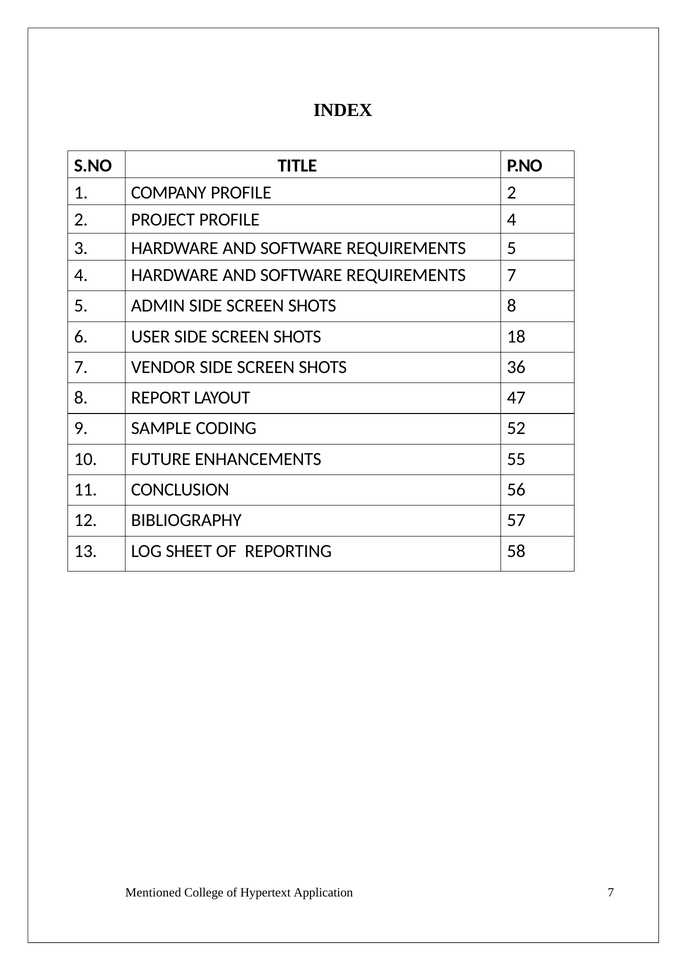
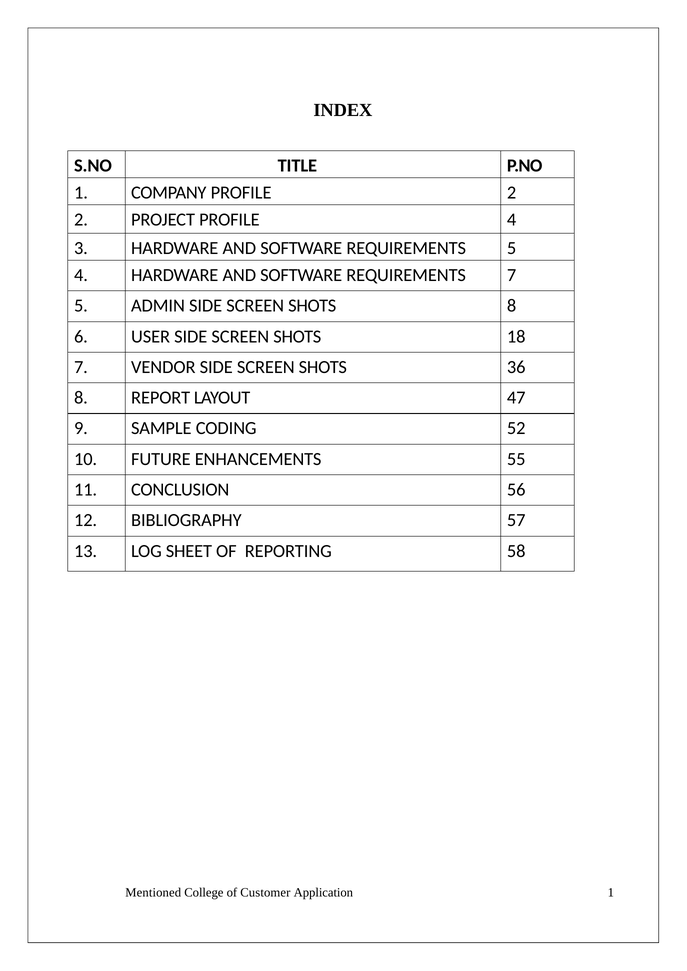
Hypertext: Hypertext -> Customer (265, 893)
Application 7: 7 -> 1 (611, 893)
